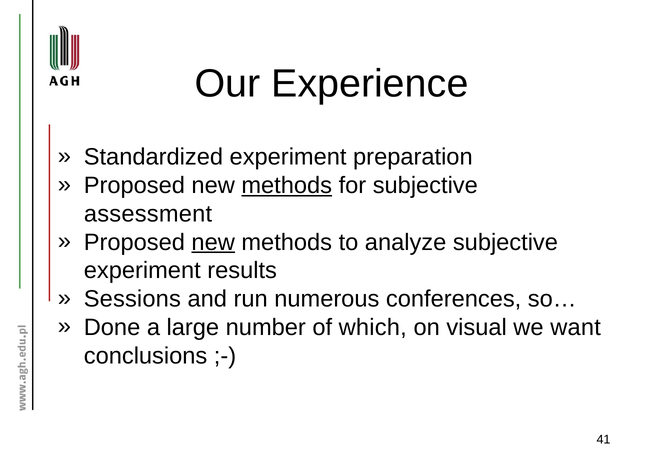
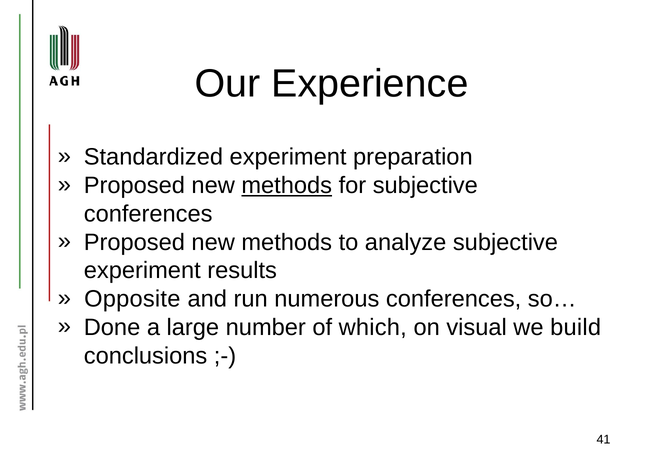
assessment: assessment -> conferences (148, 214)
new underline: present -> none (213, 242)
Sessions: Sessions -> Opposite (132, 299)
want: want -> build (576, 327)
